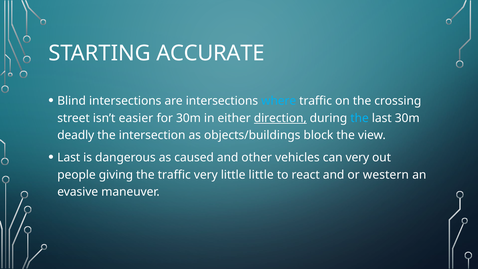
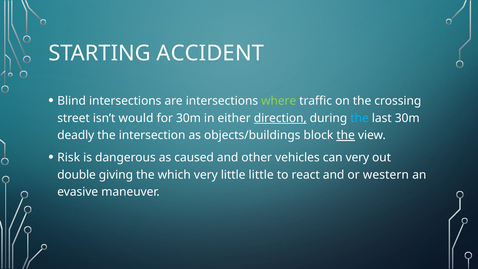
ACCURATE: ACCURATE -> ACCIDENT (210, 53)
where colour: light blue -> light green (279, 101)
easier: easier -> would (136, 118)
the underline: none -> present (346, 135)
Last: Last -> Risk (69, 157)
people: people -> double (77, 175)
the traffic: traffic -> which (174, 175)
